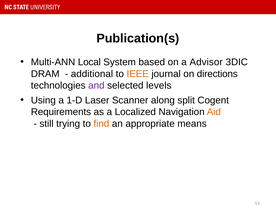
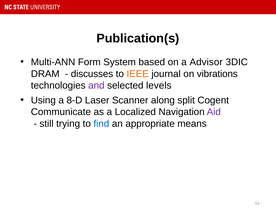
Local: Local -> Form (89, 62)
additional: additional -> discusses (92, 74)
directions: directions -> vibrations (217, 74)
1-D: 1-D -> 8-D (74, 100)
Requirements: Requirements -> Communicate (61, 112)
Aid colour: orange -> purple (214, 112)
find colour: orange -> blue (101, 124)
